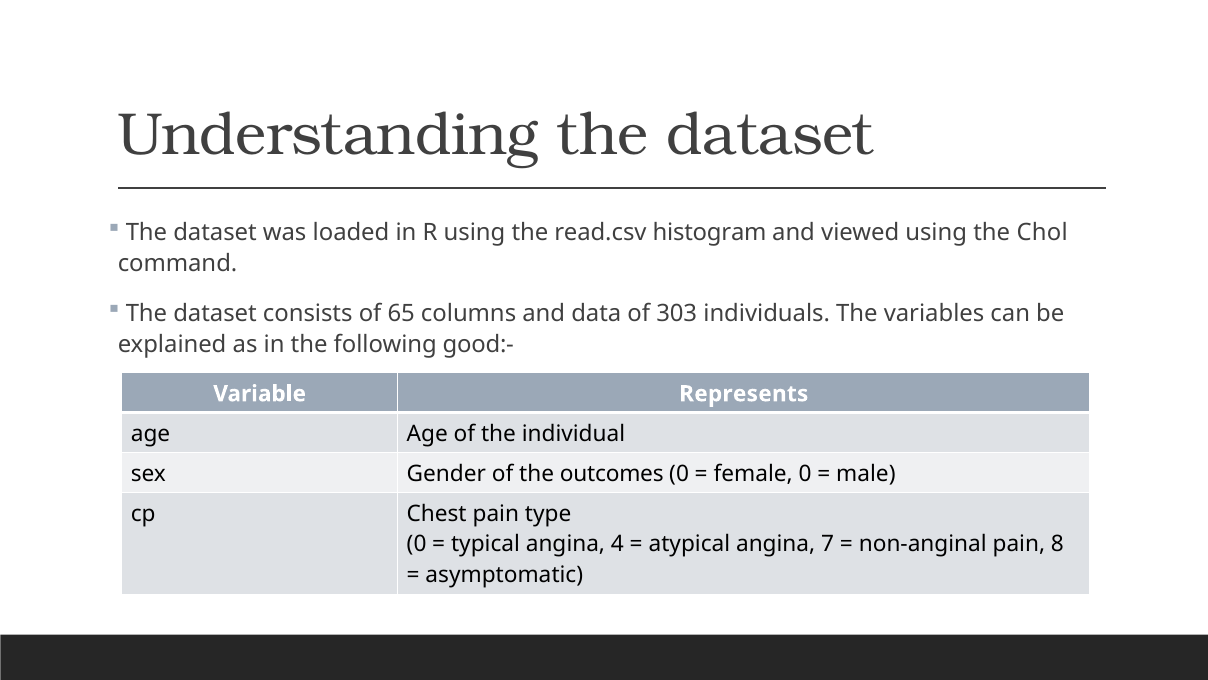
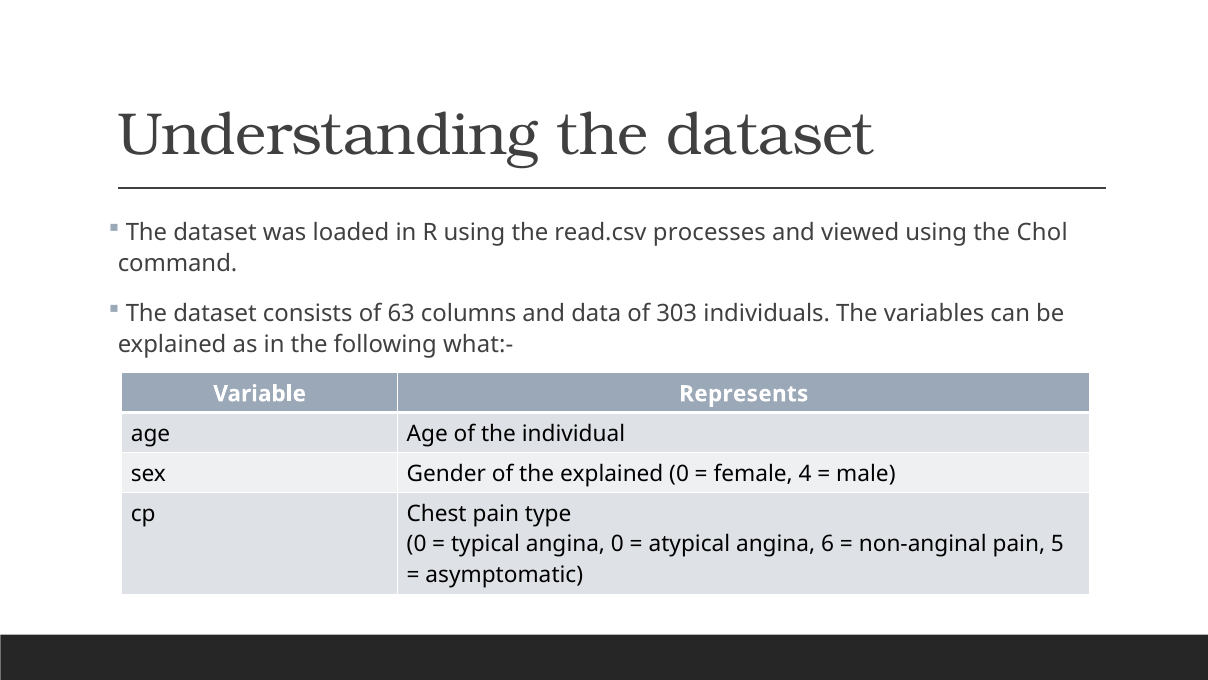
histogram: histogram -> processes (709, 232)
65: 65 -> 63 (401, 313)
good:-: good:- -> what:- (478, 344)
the outcomes: outcomes -> explained (612, 473)
female 0: 0 -> 4 (805, 473)
angina 4: 4 -> 0 (617, 544)
7: 7 -> 6 (828, 544)
8: 8 -> 5 (1057, 544)
